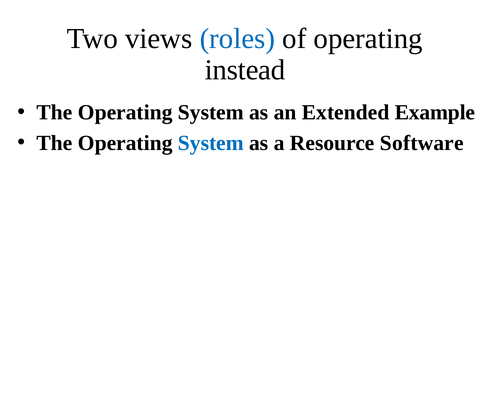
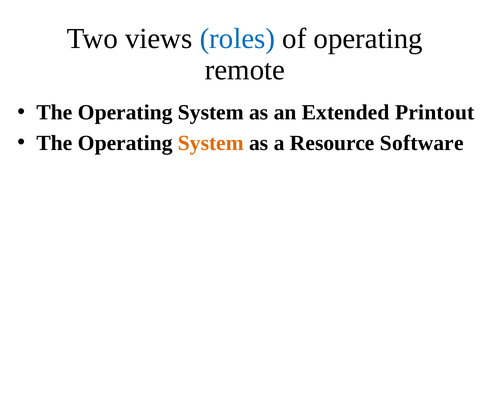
instead: instead -> remote (245, 70)
Example: Example -> Printout (435, 112)
System colour: blue -> orange (211, 143)
